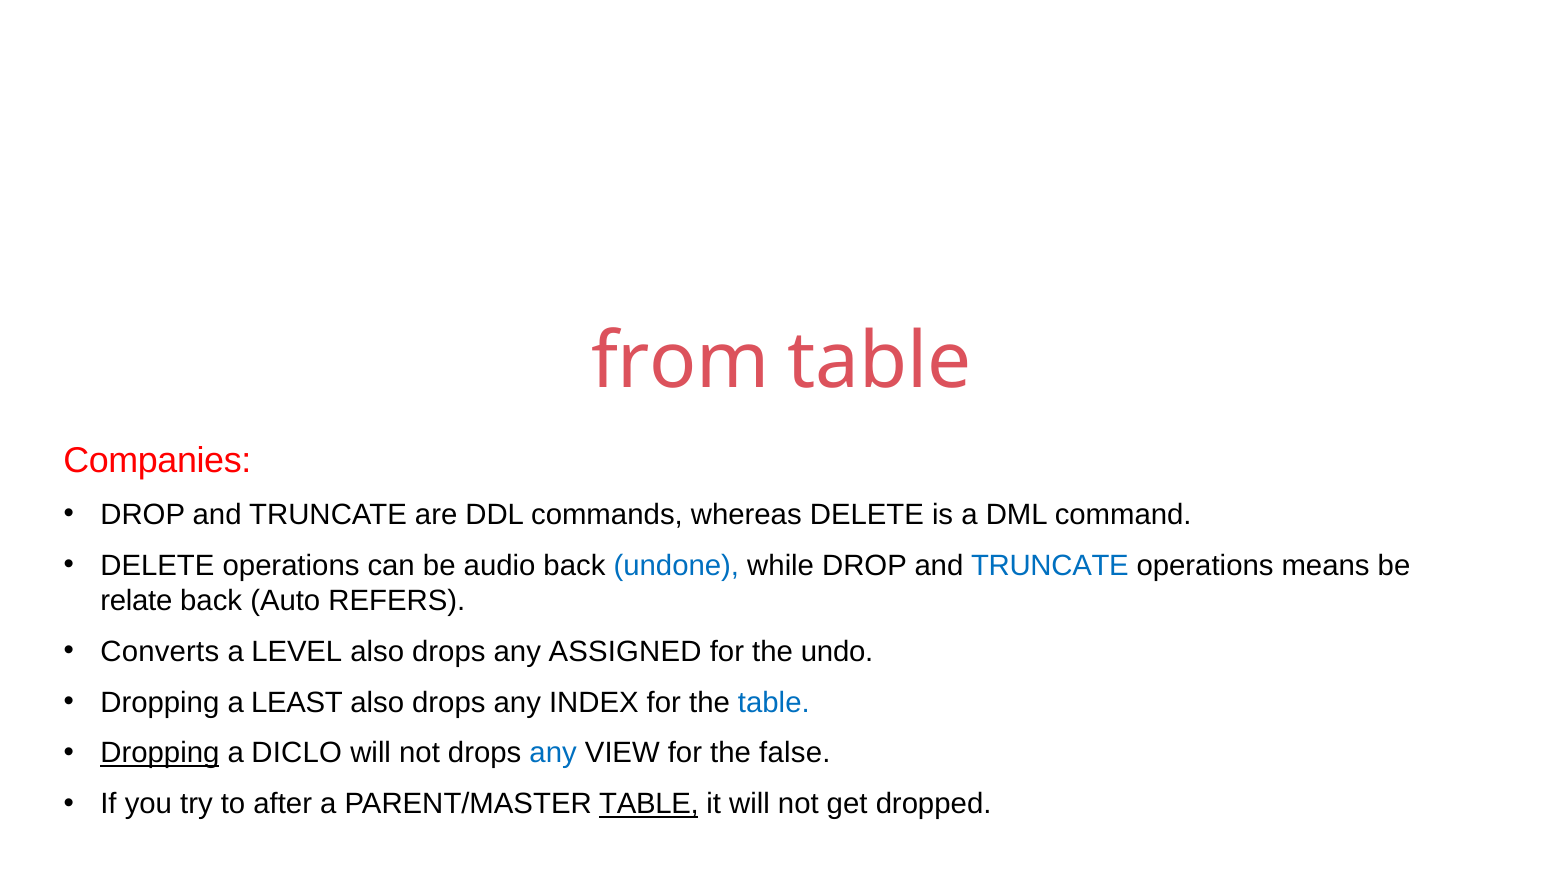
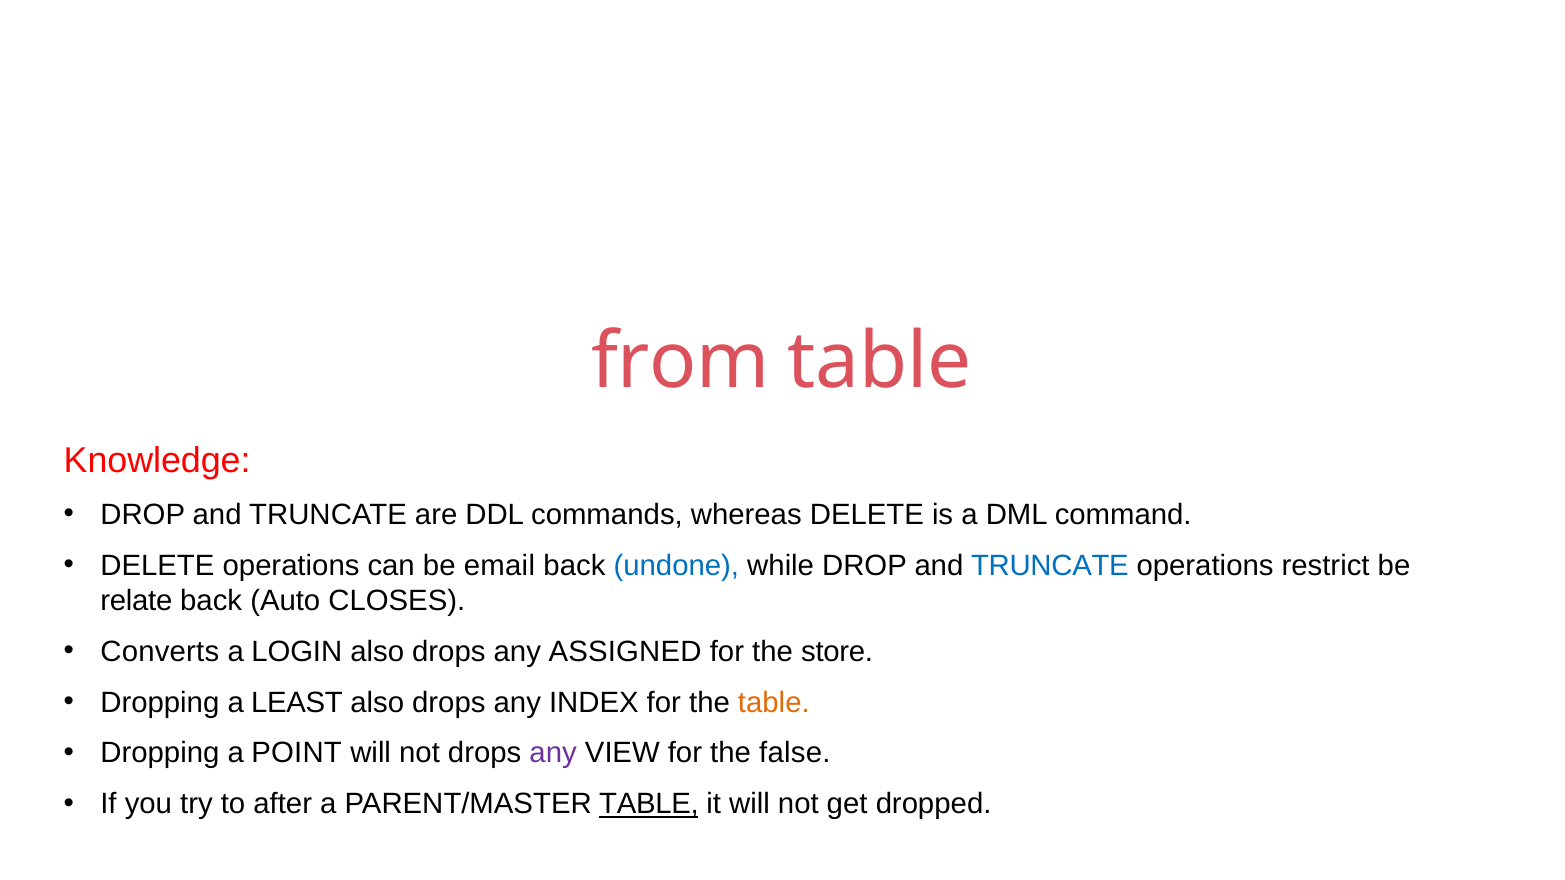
Companies: Companies -> Knowledge (157, 461)
audio: audio -> email (499, 566)
means: means -> restrict (1326, 566)
REFERS: REFERS -> CLOSES (397, 601)
LEVEL: LEVEL -> LOGIN (297, 652)
undo: undo -> store (837, 652)
table colour: blue -> orange (774, 703)
Dropping underline: present -> none (160, 754)
DICLO: DICLO -> POINT (297, 754)
any colour: blue -> purple (553, 754)
